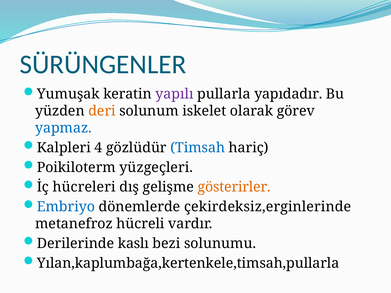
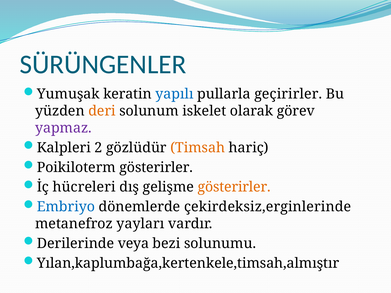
yapılı colour: purple -> blue (175, 94)
yapıdadır: yapıdadır -> geçirirler (288, 94)
yapmaz colour: blue -> purple (63, 128)
4: 4 -> 2 (98, 148)
Timsah colour: blue -> orange (198, 148)
Poikiloterm yüzgeçleri: yüzgeçleri -> gösterirler (156, 168)
hücreli: hücreli -> yayları (140, 224)
kaslı: kaslı -> veya (133, 244)
Yılan,kaplumbağa,kertenkele,timsah,pullarla: Yılan,kaplumbağa,kertenkele,timsah,pullarla -> Yılan,kaplumbağa,kertenkele,timsah,almıştır (188, 263)
